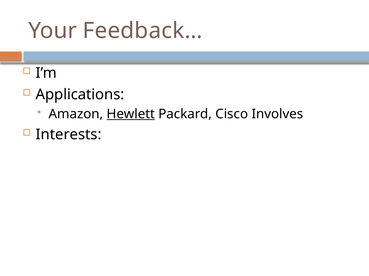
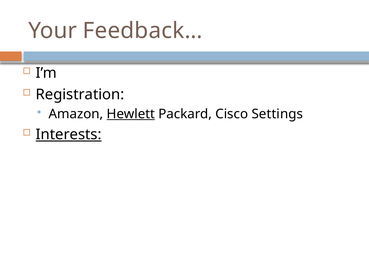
Applications: Applications -> Registration (80, 95)
Involves: Involves -> Settings (277, 114)
Interests underline: none -> present (69, 135)
